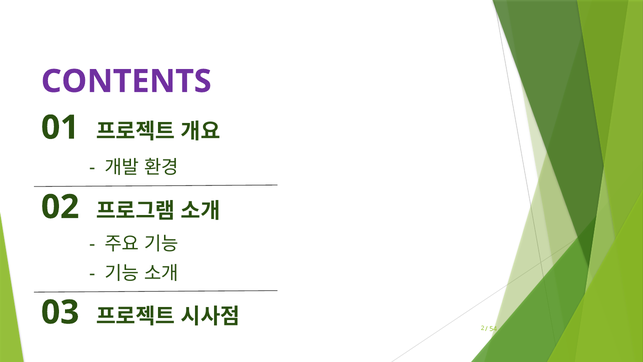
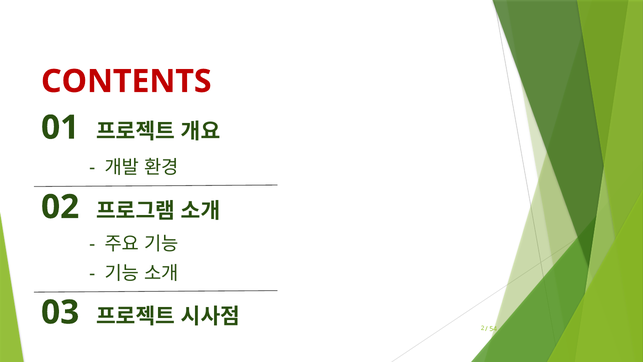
CONTENTS colour: purple -> red (126, 81)
